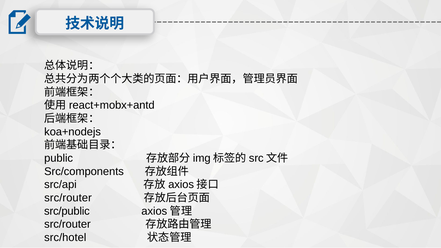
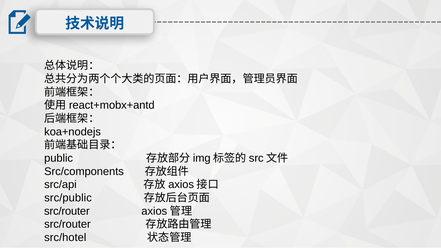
src/router: src/router -> src/public (68, 198)
src/public: src/public -> src/router (67, 211)
